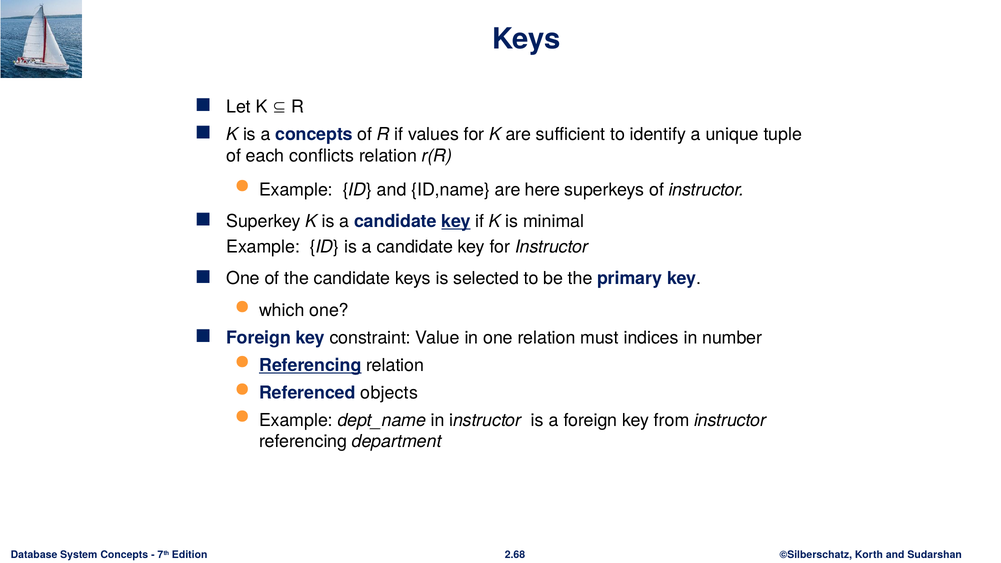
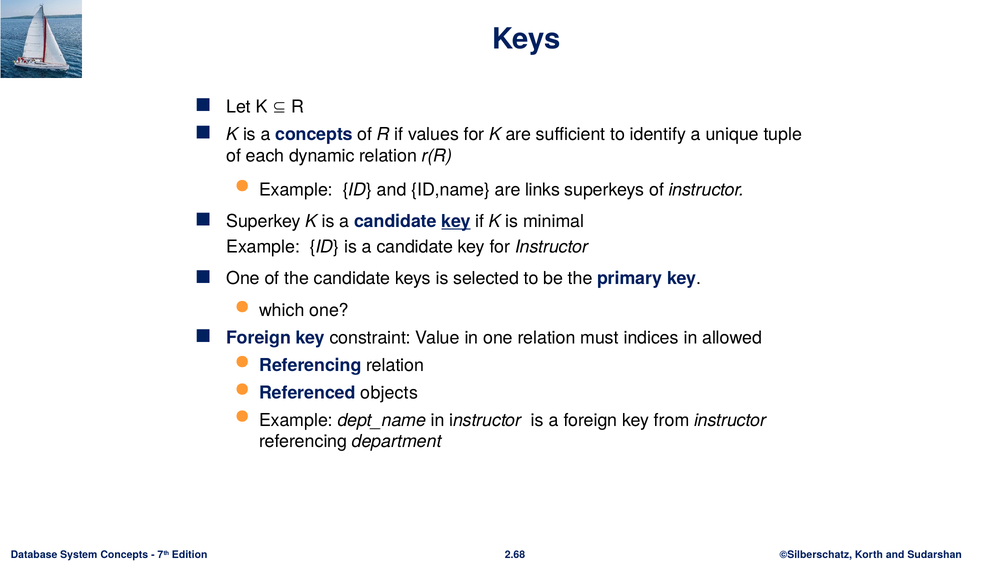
conflicts: conflicts -> dynamic (322, 156)
here: here -> links (543, 190)
number: number -> allowed (732, 338)
Referencing underline: present -> none (310, 365)
